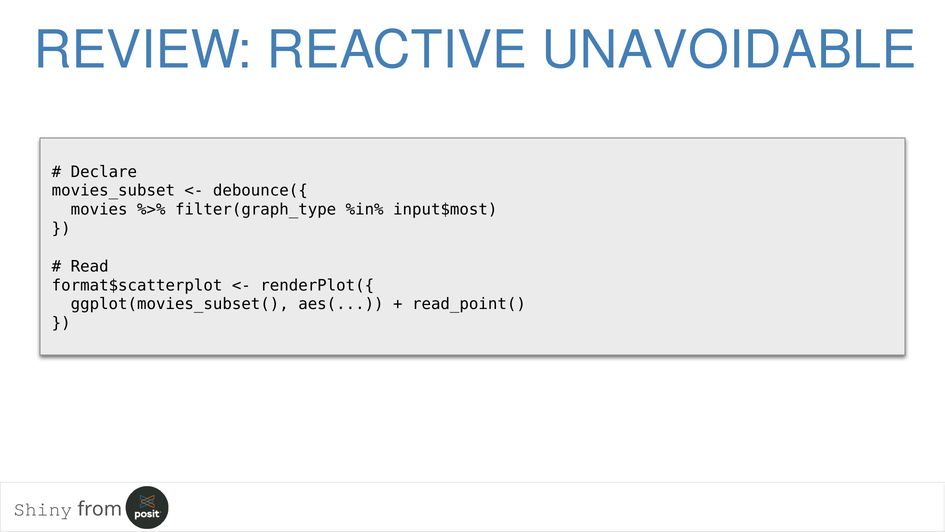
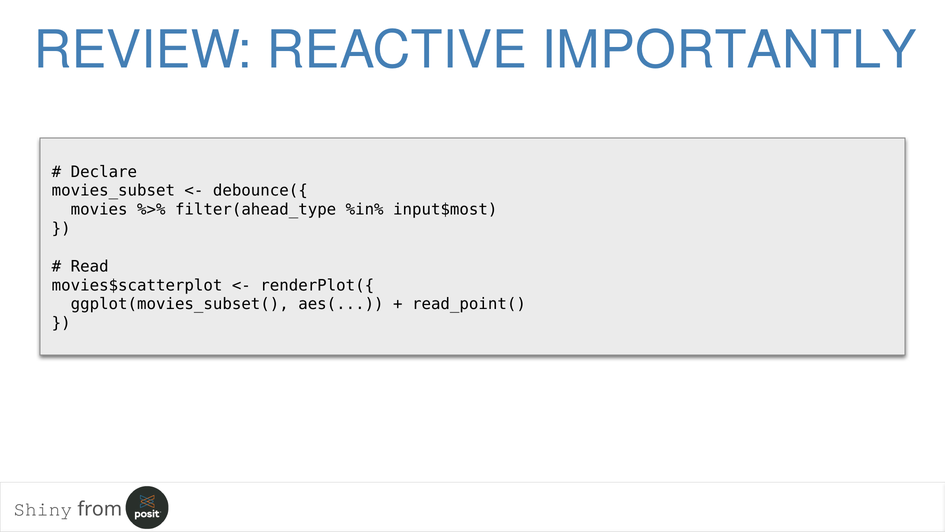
UNAVOIDABLE: UNAVOIDABLE -> IMPORTANTLY (729, 50)
filter(graph_type: filter(graph_type -> filter(ahead_type (256, 210)
format$scatterplot: format$scatterplot -> movies$scatterplot (137, 285)
